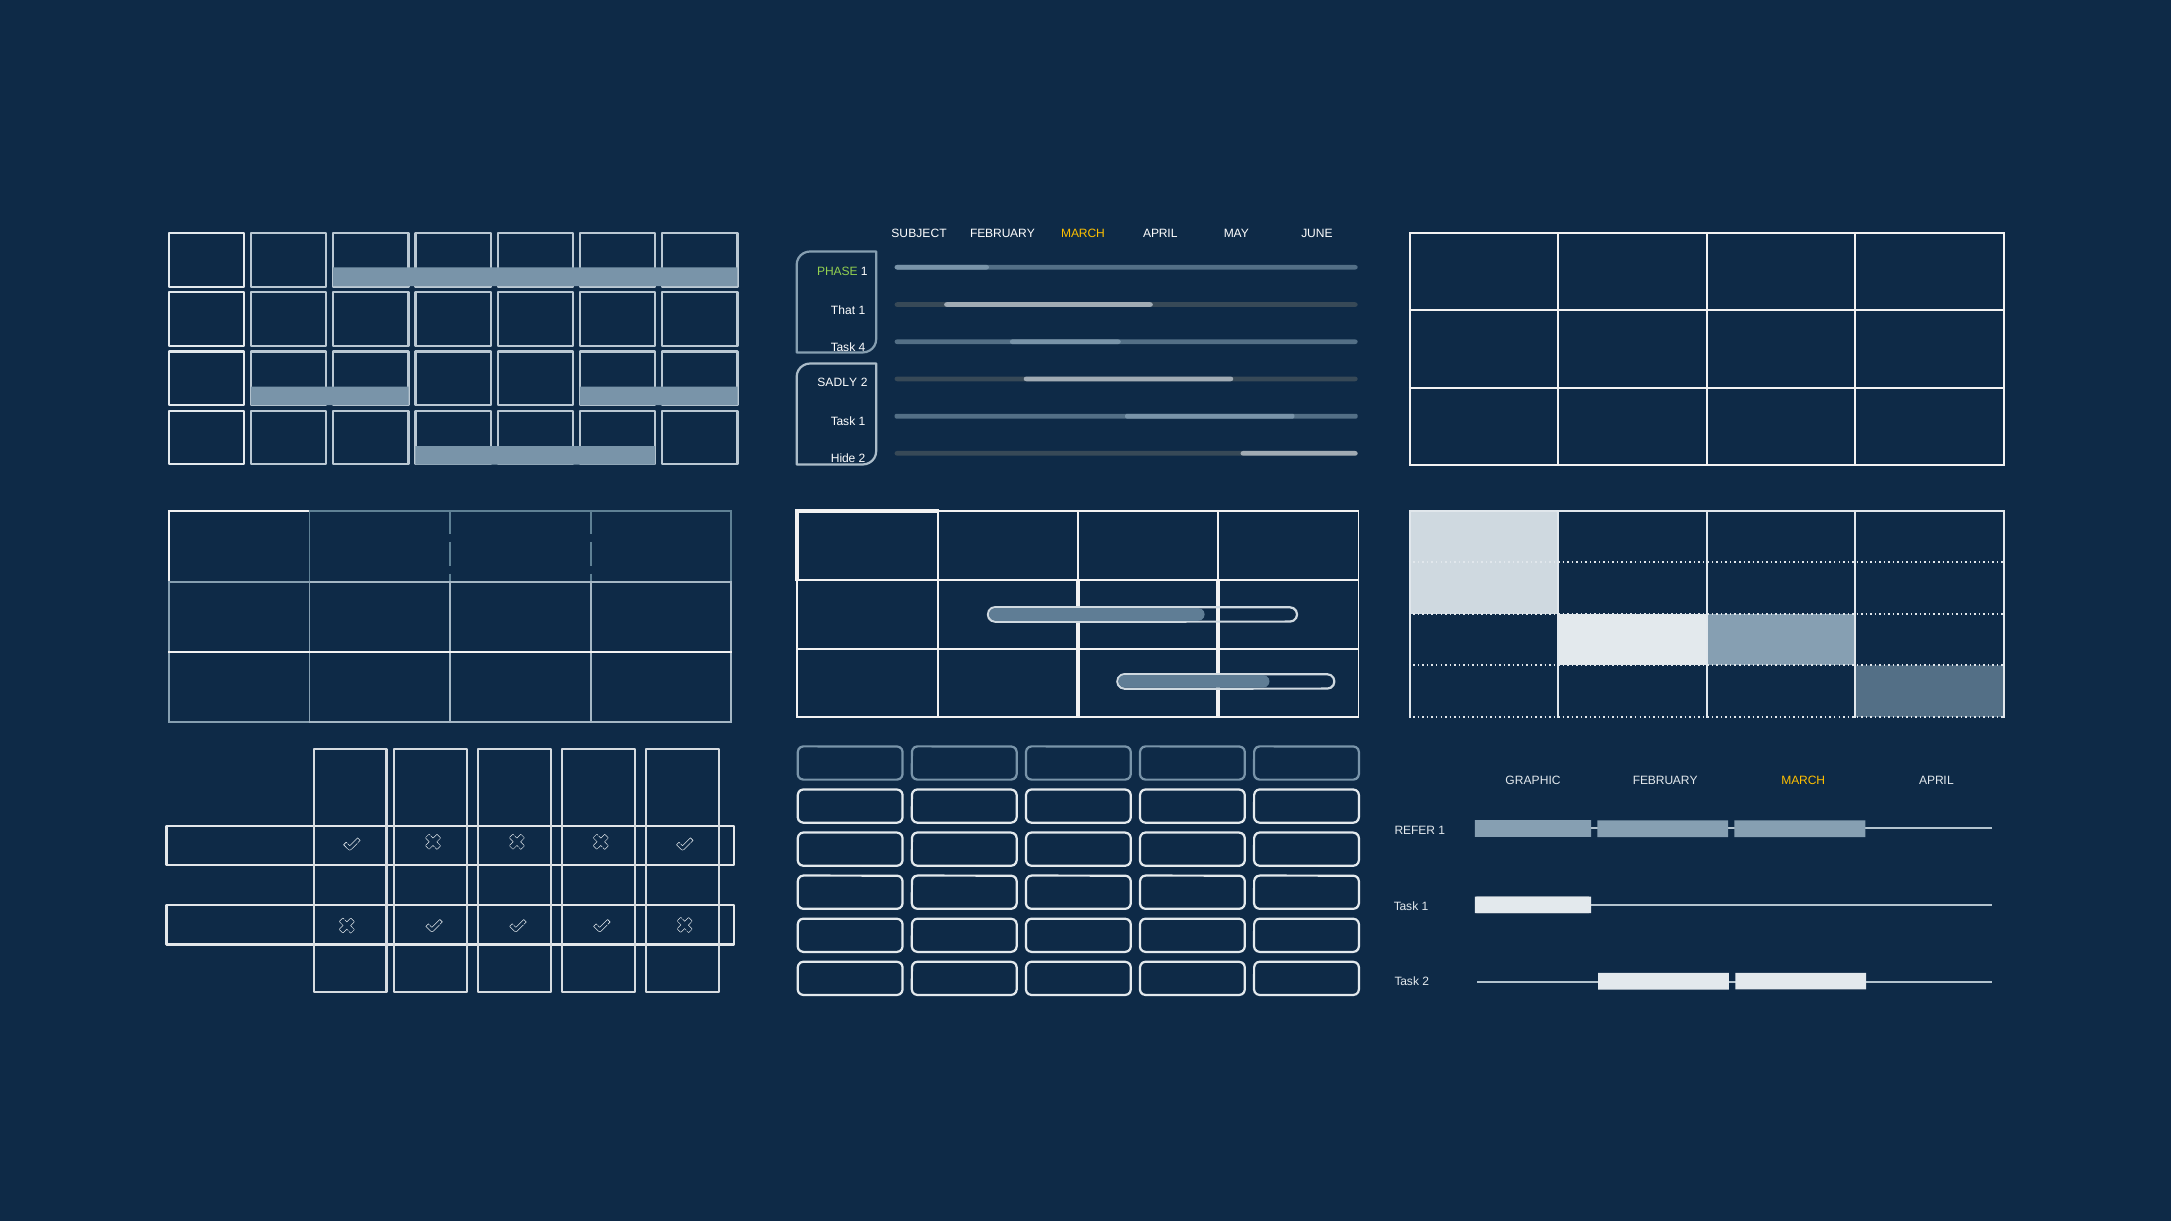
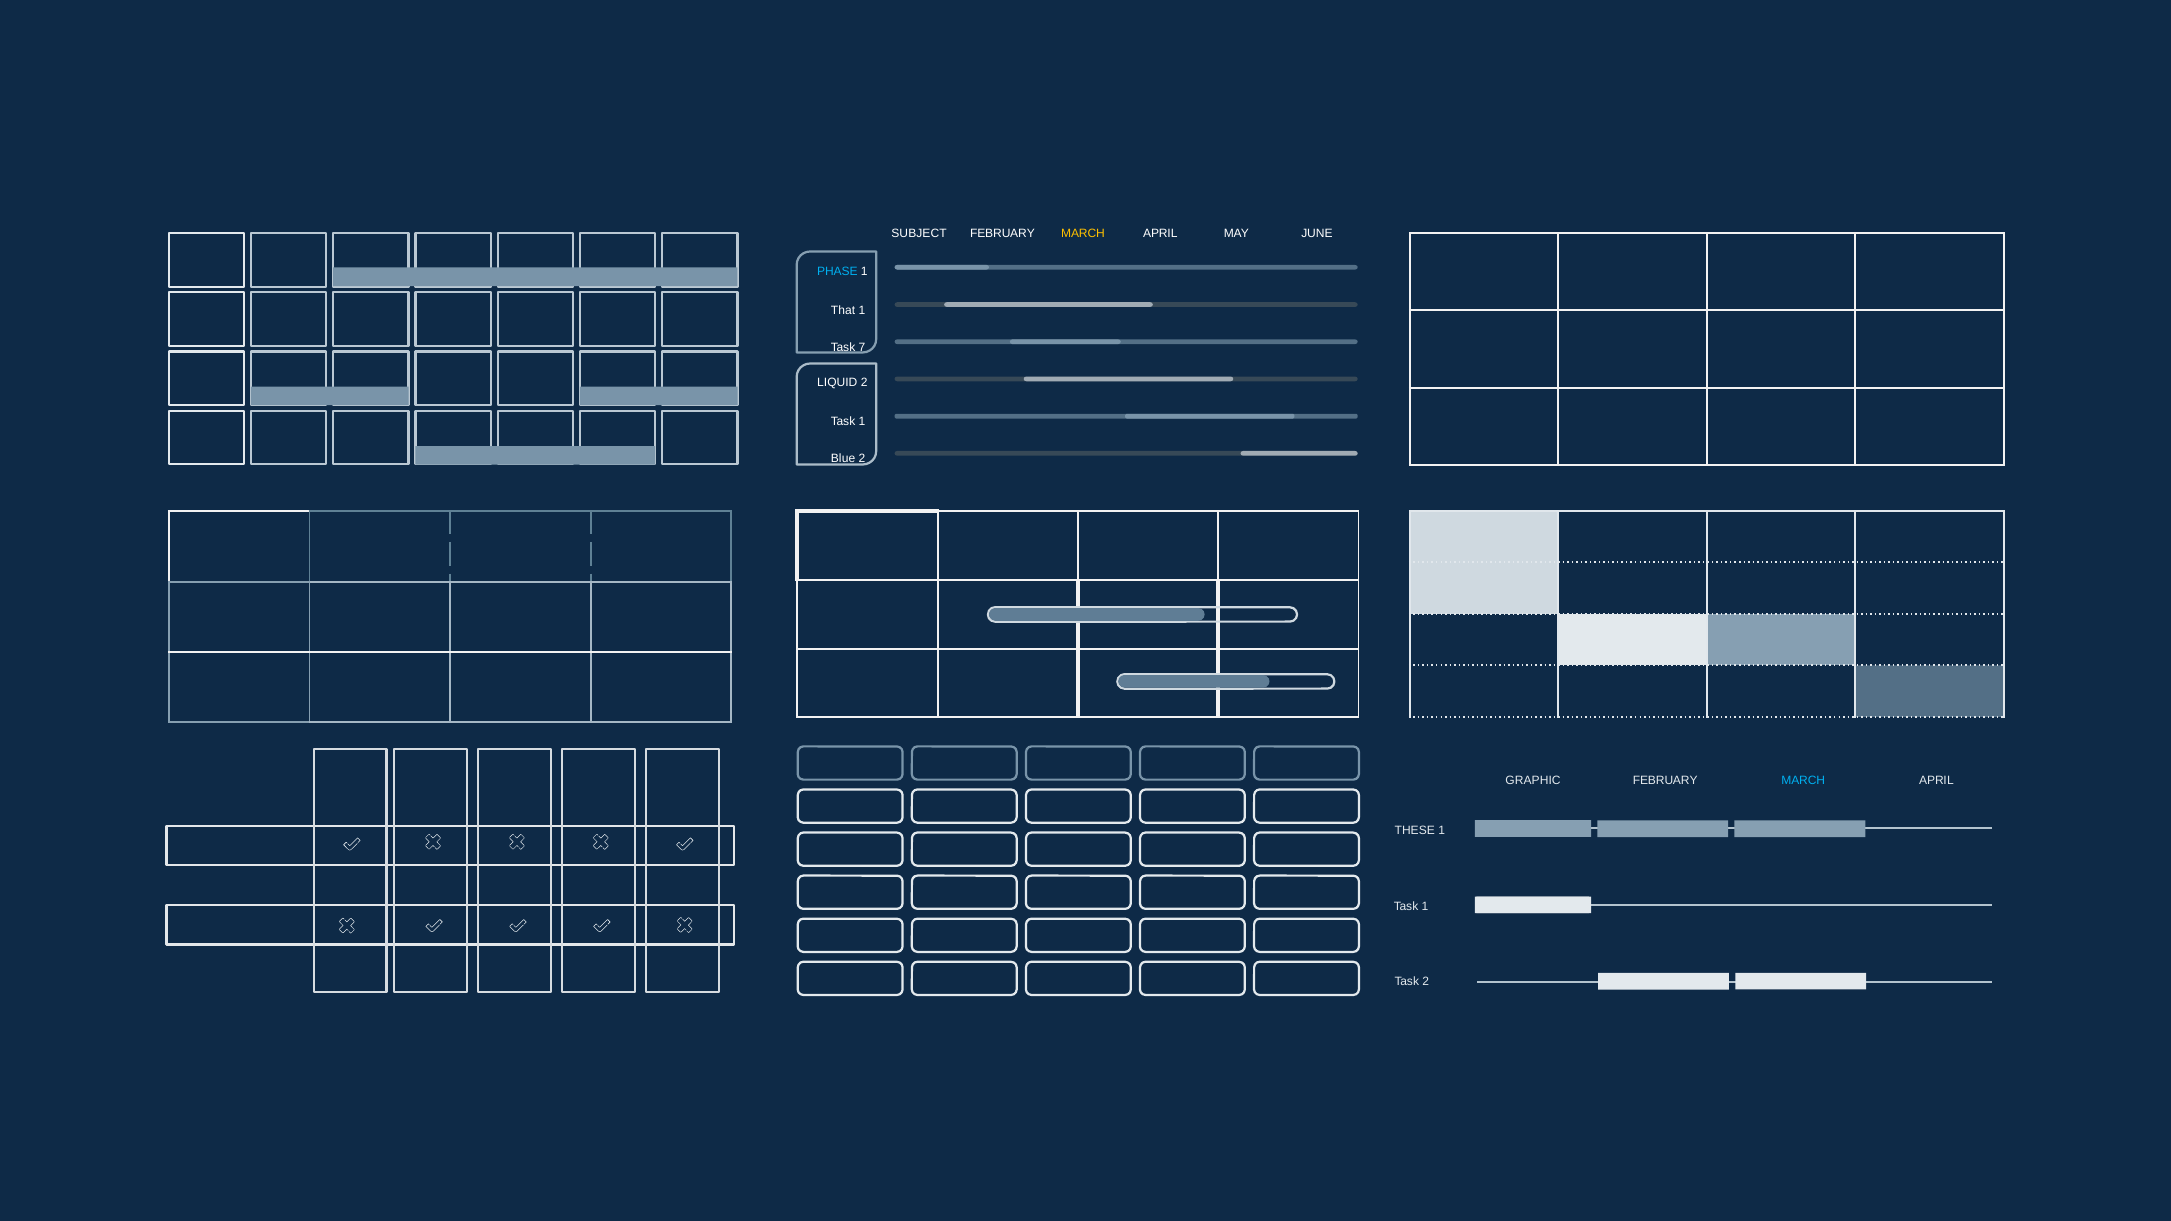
PHASE colour: light green -> light blue (837, 272)
4: 4 -> 7 (862, 347)
SADLY: SADLY -> LIQUID (837, 382)
Hide: Hide -> Blue (843, 459)
MARCH colour: yellow -> light blue (1803, 781)
REFER: REFER -> THESE (1415, 831)
